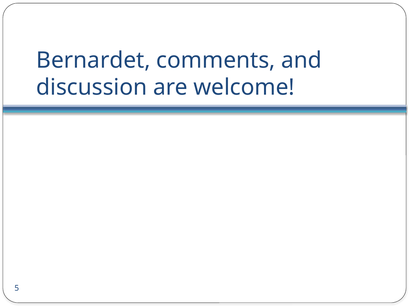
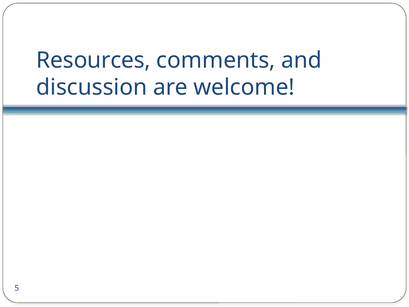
Bernardet: Bernardet -> Resources (93, 60)
